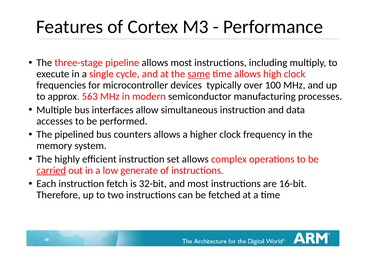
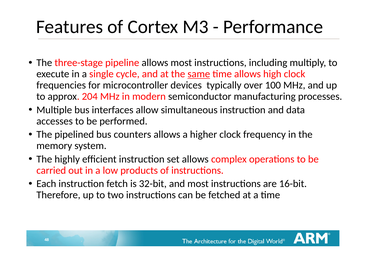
563: 563 -> 204 (90, 97)
carried underline: present -> none (51, 171)
generate: generate -> products (139, 171)
